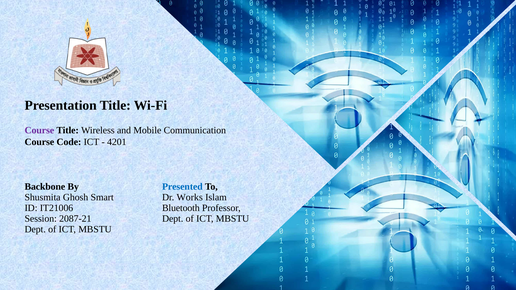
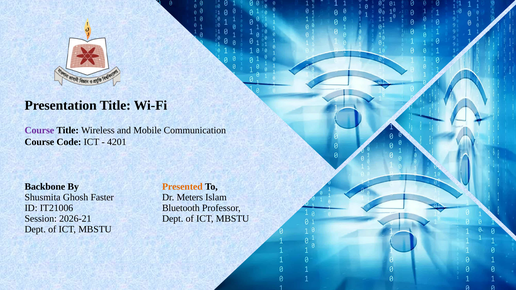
Presented colour: blue -> orange (182, 187)
Smart: Smart -> Faster (102, 197)
Works: Works -> Meters (190, 197)
2087-21: 2087-21 -> 2026-21 (75, 219)
